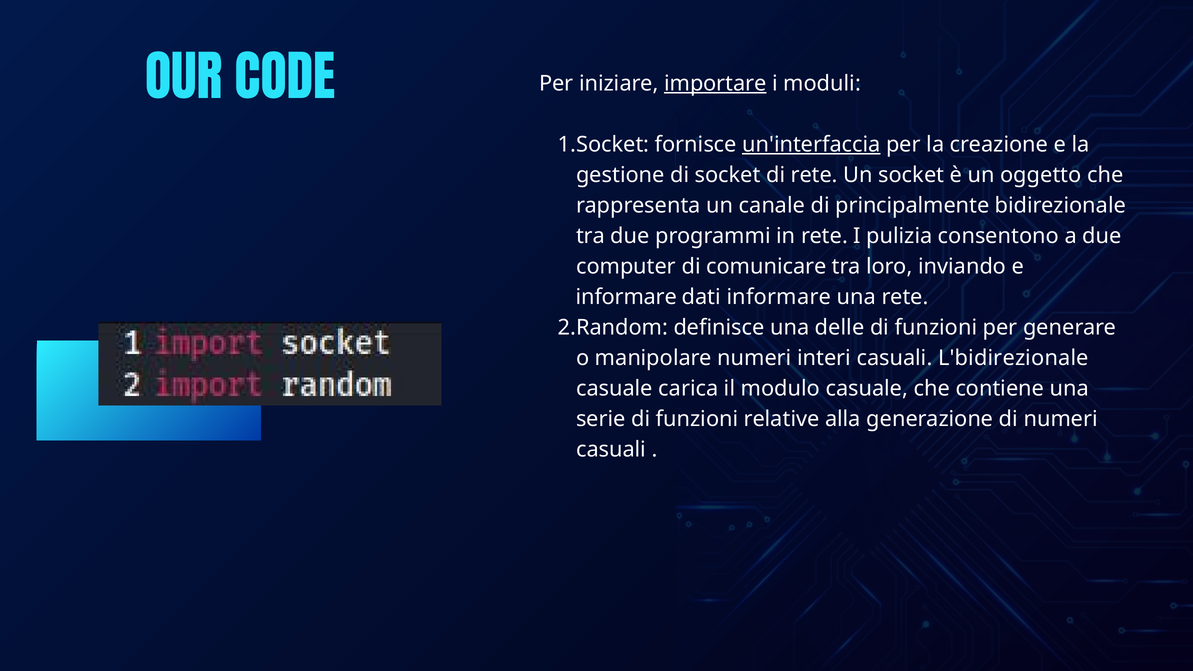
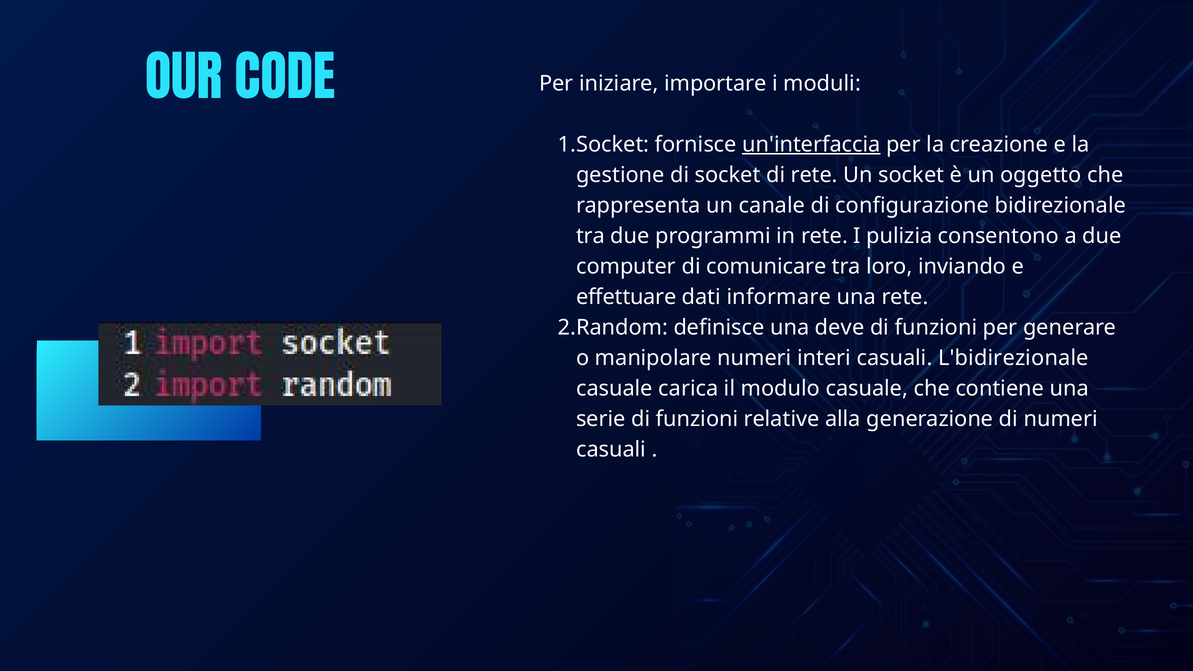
importare underline: present -> none (715, 84)
principalmente: principalmente -> configurazione (912, 206)
informare: informare -> effettuare (626, 297)
delle: delle -> deve (840, 328)
